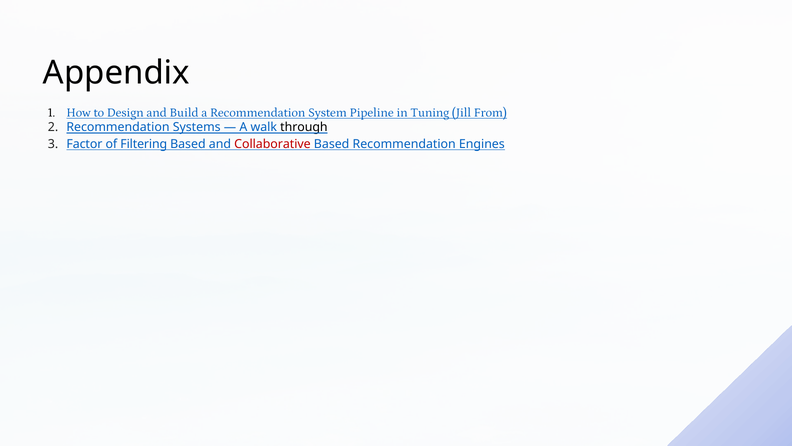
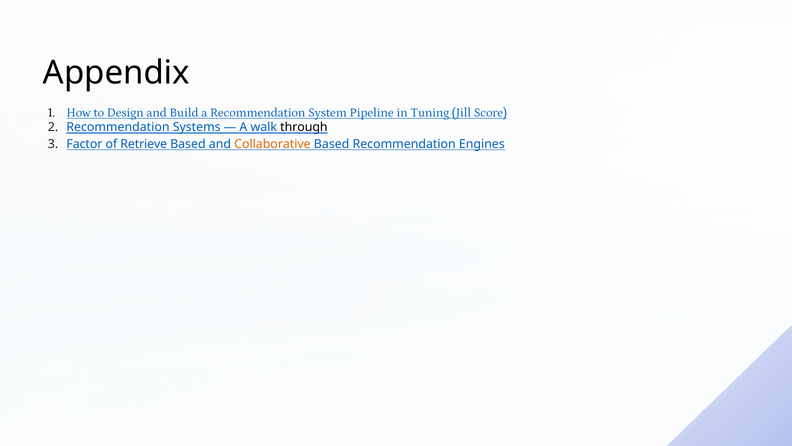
From: From -> Score (490, 112)
Filtering: Filtering -> Retrieve (144, 144)
Collaborative colour: red -> orange (272, 144)
